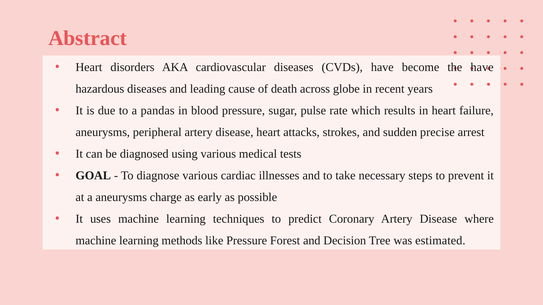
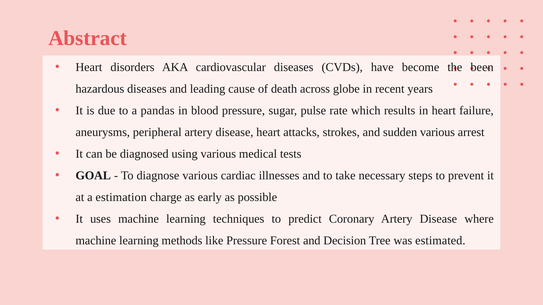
the have: have -> been (482, 67)
sudden precise: precise -> various (437, 132)
a aneurysms: aneurysms -> estimation (121, 197)
